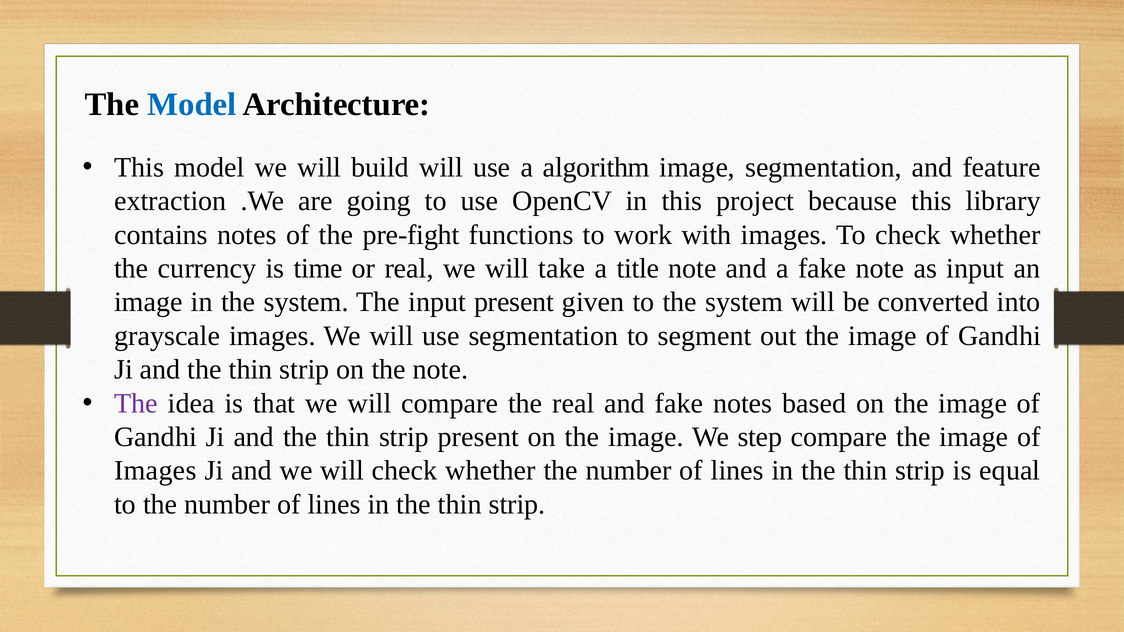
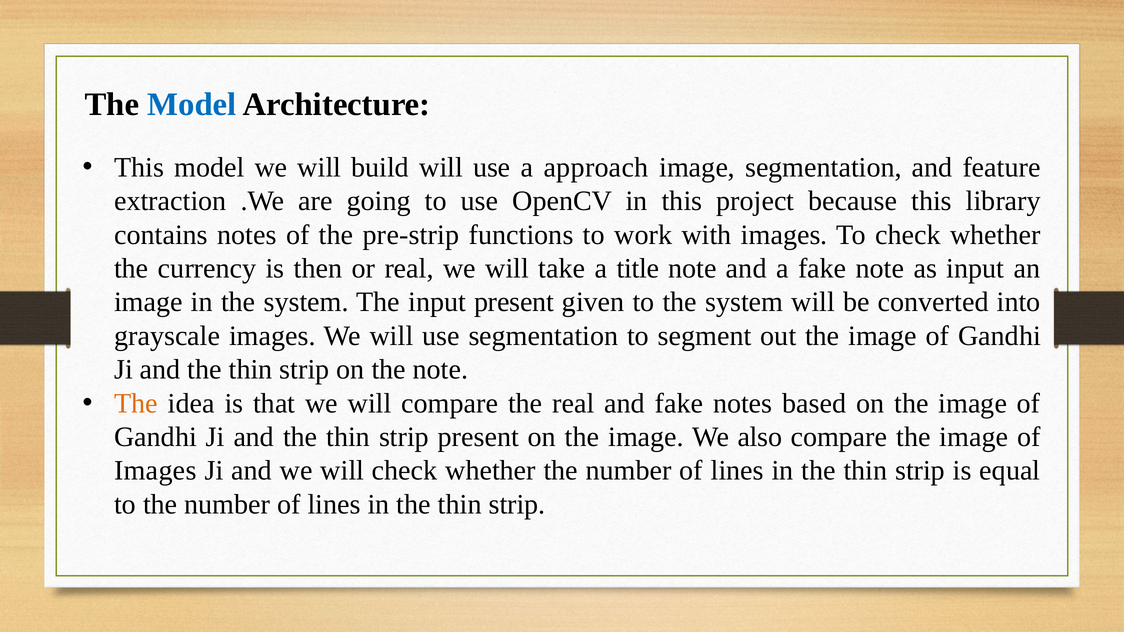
algorithm: algorithm -> approach (596, 167)
pre-fight: pre-fight -> pre-strip (411, 235)
time: time -> then (318, 269)
The colour: purple -> orange (136, 403)
step: step -> also (760, 437)
